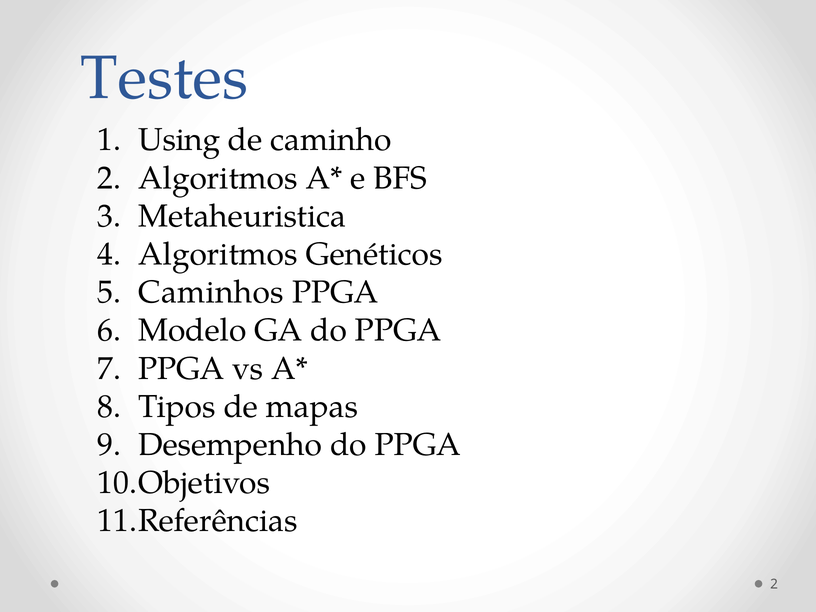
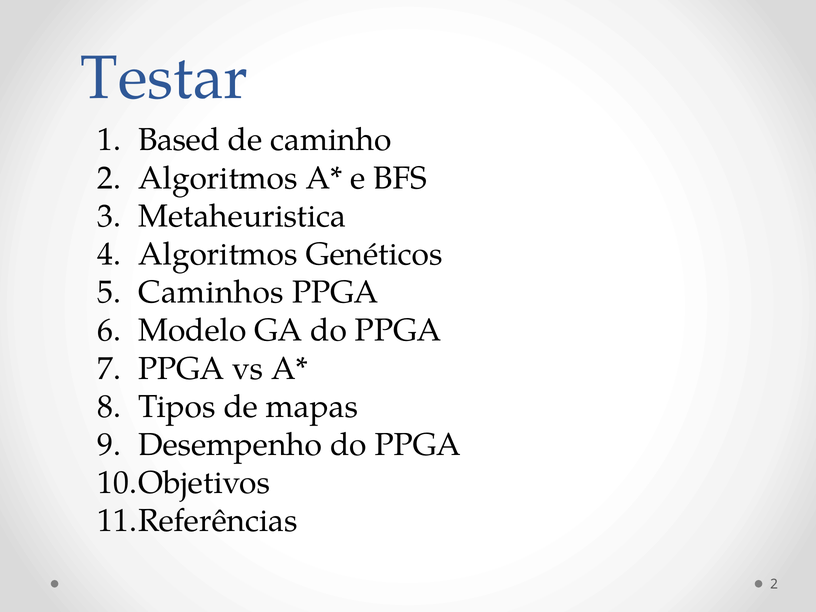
Testes: Testes -> Testar (164, 78)
Using: Using -> Based (179, 140)
